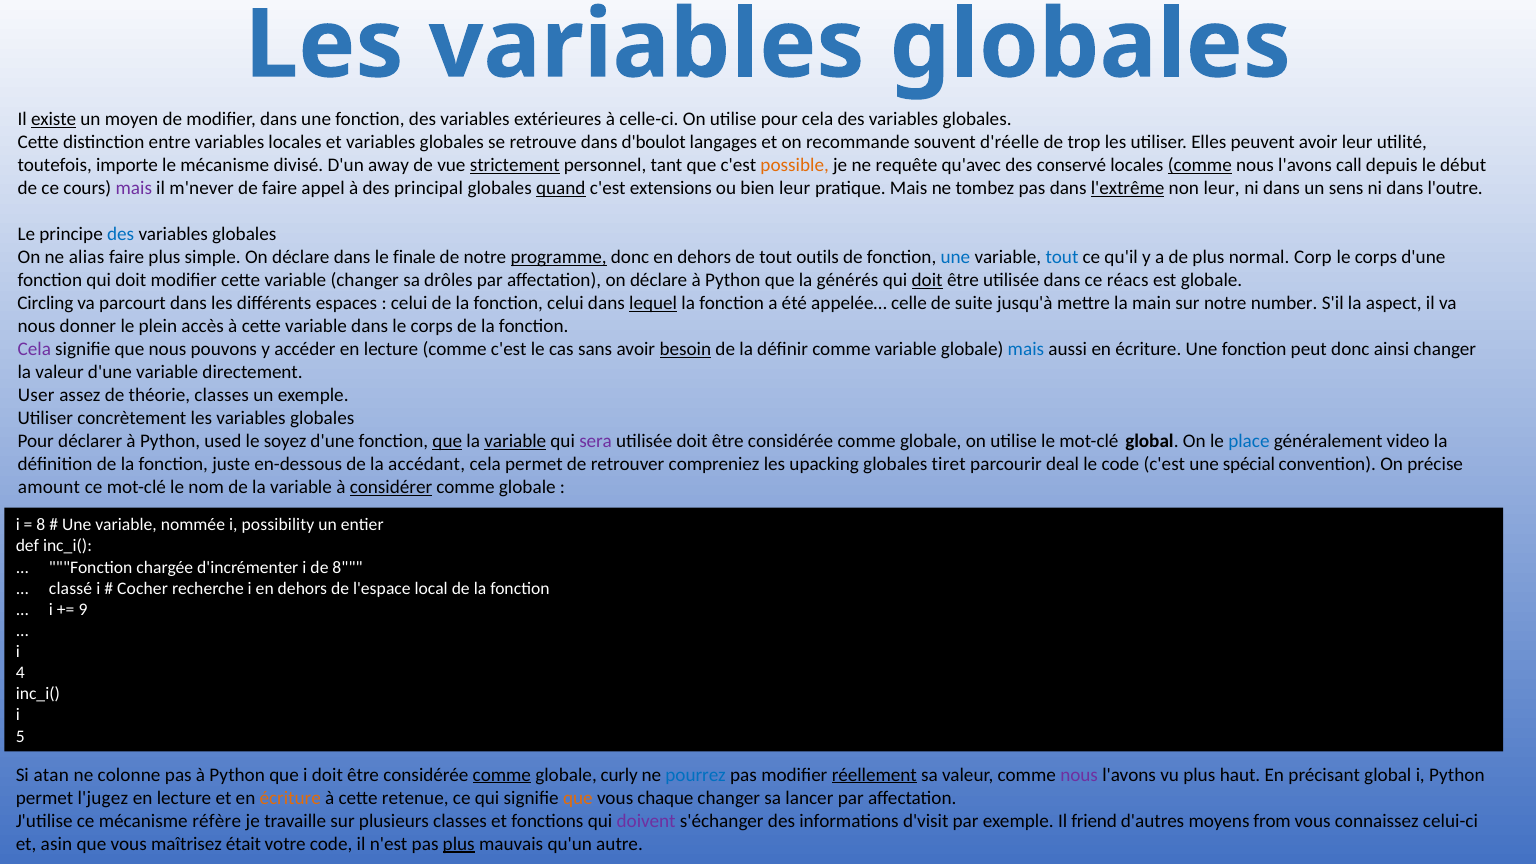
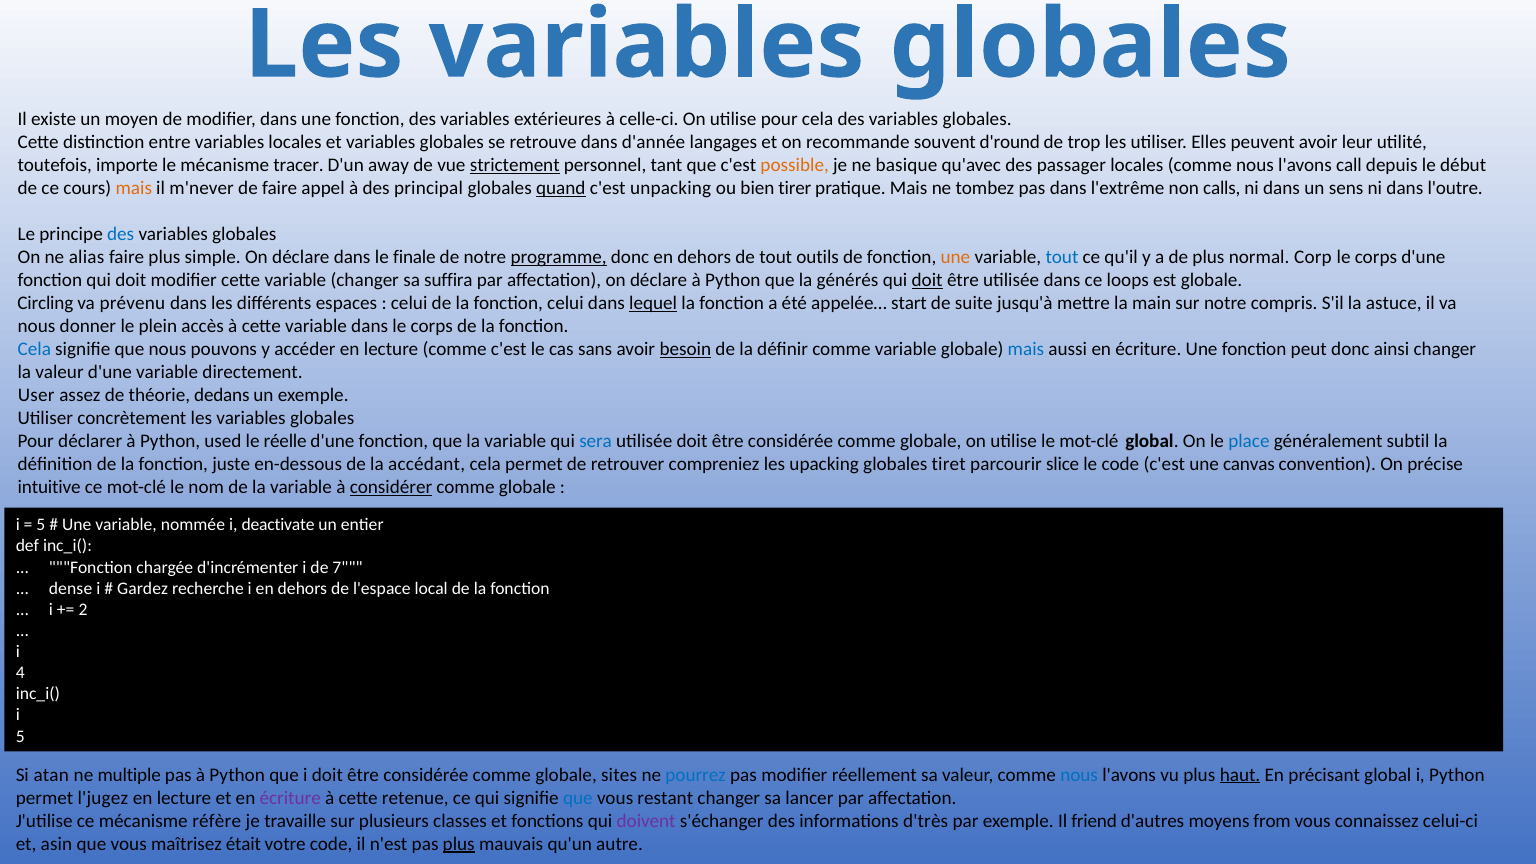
existe underline: present -> none (54, 119)
d'boulot: d'boulot -> d'année (654, 142)
d'réelle: d'réelle -> d'round (1010, 142)
divisé: divisé -> tracer (299, 165)
requête: requête -> basique (906, 165)
conservé: conservé -> passager (1071, 165)
comme underline: present -> none (1200, 165)
mais colour: purple -> orange (134, 188)
extensions: extensions -> unpacking (671, 188)
bien leur: leur -> tirer (795, 188)
l'extrême underline: present -> none (1128, 188)
non leur: leur -> calls (1222, 188)
une colour: blue -> orange (955, 257)
drôles: drôles -> suffira (448, 280)
réacs: réacs -> loops (1128, 280)
parcourt: parcourt -> prévenu (132, 303)
celle: celle -> start (909, 303)
number: number -> compris (1284, 303)
aspect: aspect -> astuce (1394, 303)
Cela colour: purple -> blue (34, 349)
théorie classes: classes -> dedans (222, 395)
soyez: soyez -> réelle (285, 441)
que underline: present -> none (447, 441)
variable underline: present -> none (515, 441)
sera colour: purple -> blue (596, 441)
video: video -> subtil (1408, 441)
deal: deal -> slice (1063, 464)
spécial: spécial -> canvas (1249, 464)
amount: amount -> intuitive (49, 488)
8: 8 -> 5 (41, 525)
possibility: possibility -> deactivate (278, 525)
de 8: 8 -> 7 (348, 567)
classé: classé -> dense (71, 588)
Cocher: Cocher -> Gardez (143, 588)
9: 9 -> 2 (83, 610)
colonne: colonne -> multiple (129, 775)
comme underline: present -> none (502, 775)
curly: curly -> sites (619, 775)
réellement underline: present -> none (874, 775)
nous colour: purple -> blue (1079, 775)
haut underline: none -> present (1240, 775)
écriture colour: orange -> purple (290, 798)
que colour: orange -> blue (578, 798)
chaque: chaque -> restant (665, 798)
d'visit: d'visit -> d'très (926, 821)
